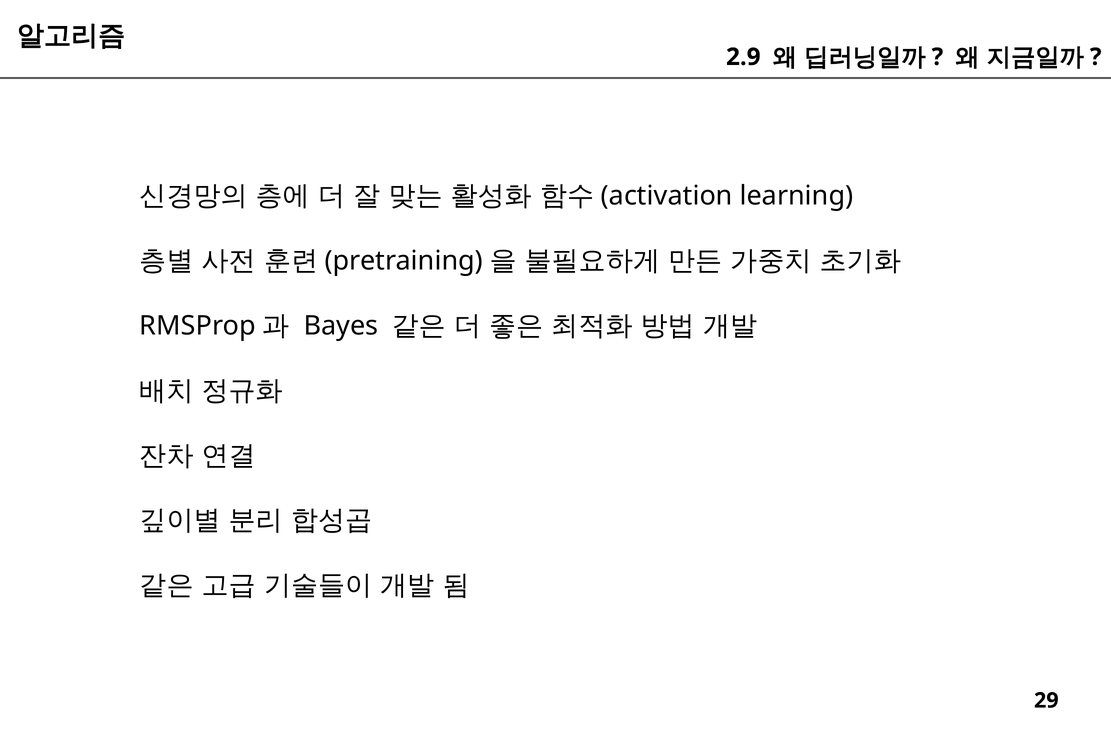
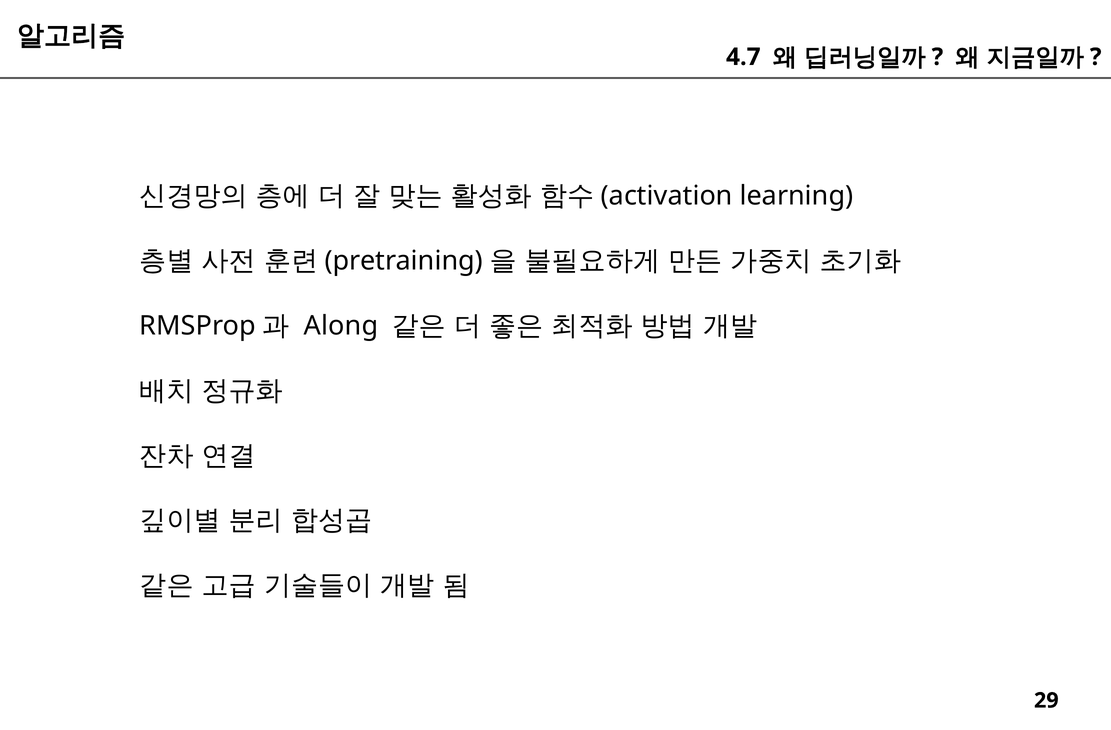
2.9: 2.9 -> 4.7 (743, 57)
Bayes: Bayes -> Along (341, 326)
